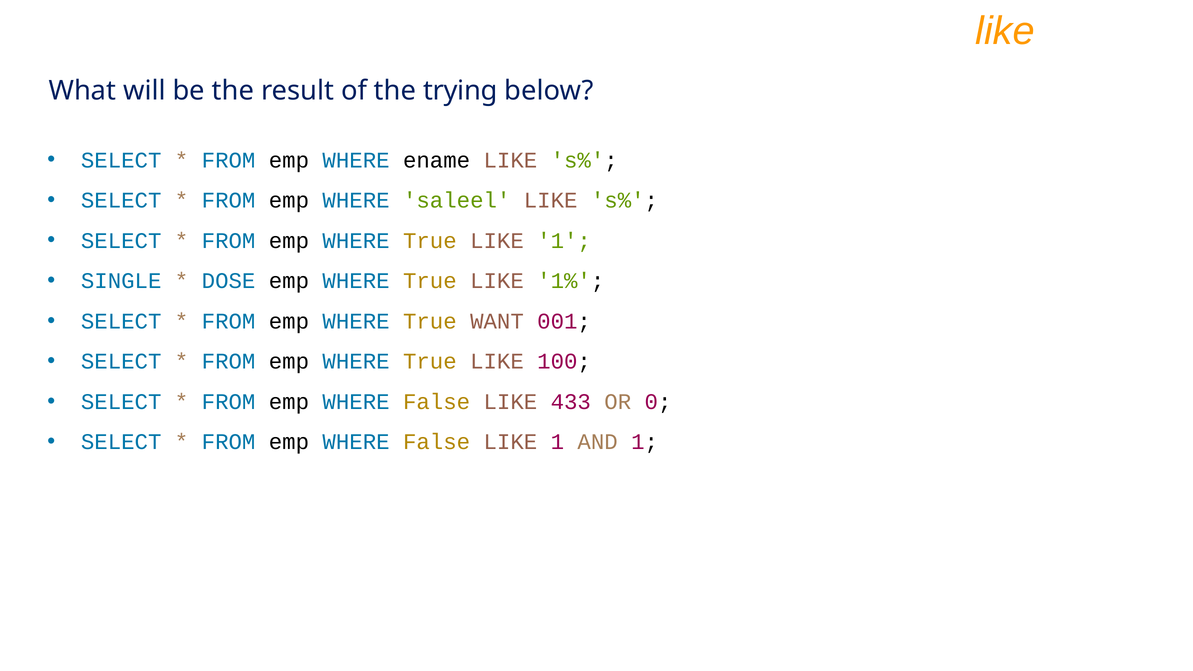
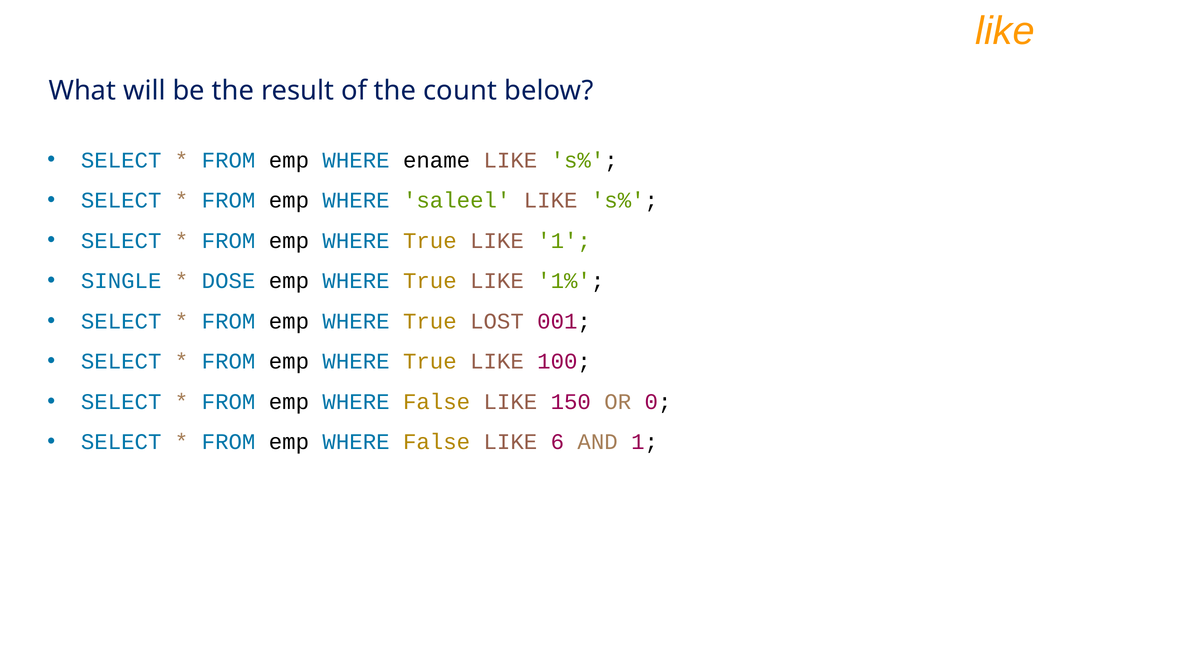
trying: trying -> count (460, 90)
WANT: WANT -> LOST (497, 321)
433: 433 -> 150 (571, 402)
False LIKE 1: 1 -> 6 (557, 442)
